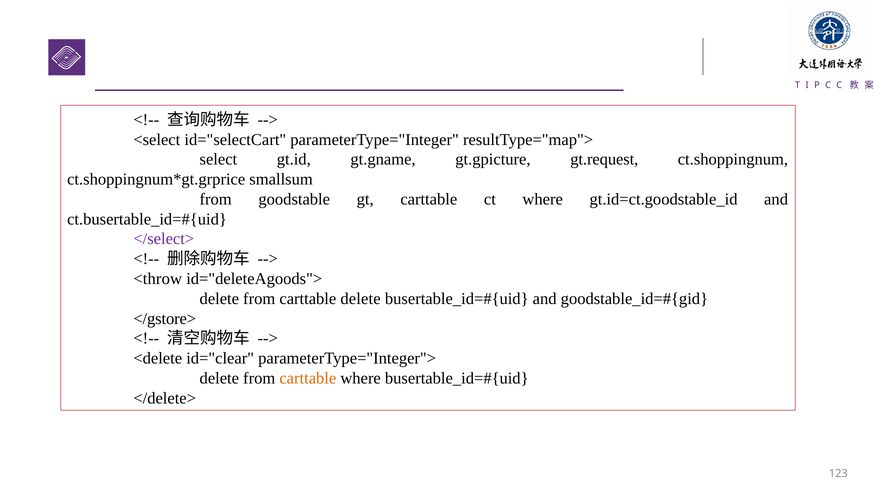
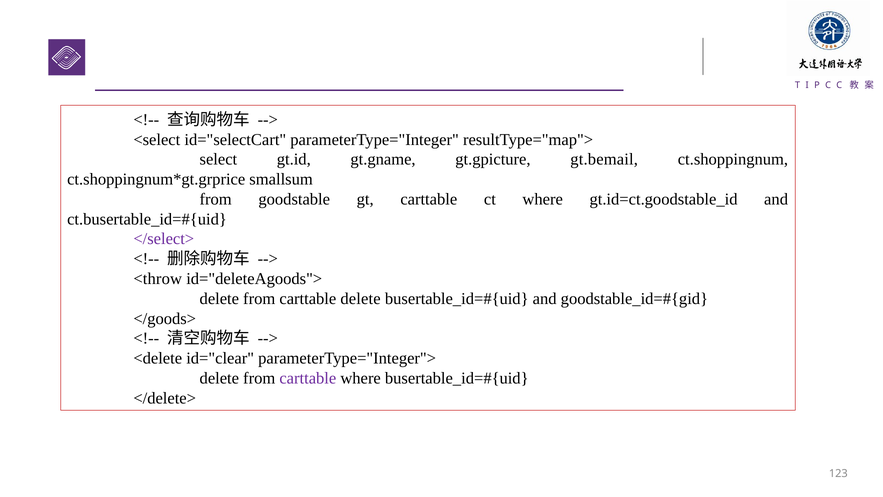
gt.request: gt.request -> gt.bemail (604, 159)
</gstore>: </gstore> -> </goods> (165, 318)
carttable colour: orange -> purple (308, 378)
